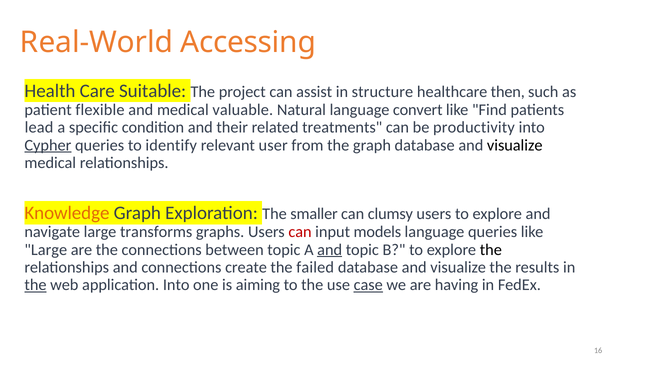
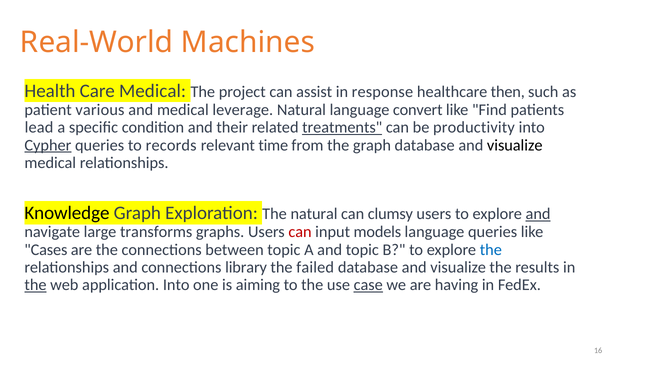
Accessing: Accessing -> Machines (248, 43)
Care Suitable: Suitable -> Medical (153, 91)
structure: structure -> response (382, 92)
flexible: flexible -> various (100, 110)
valuable: valuable -> leverage (243, 110)
treatments underline: none -> present (342, 127)
identify: identify -> records (171, 145)
user: user -> time (273, 145)
Knowledge colour: orange -> black (67, 213)
The smaller: smaller -> natural (314, 214)
and underline: none -> present (538, 214)
Large: Large -> Cases (46, 250)
and underline: present -> none (330, 250)
the colour: black -> blue (491, 250)
create: create -> library (246, 267)
